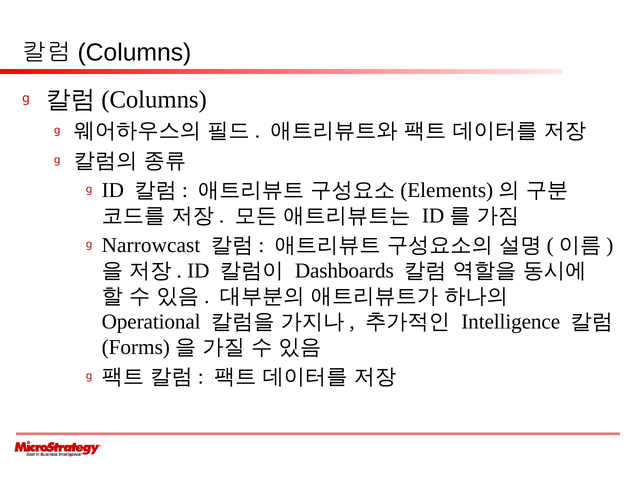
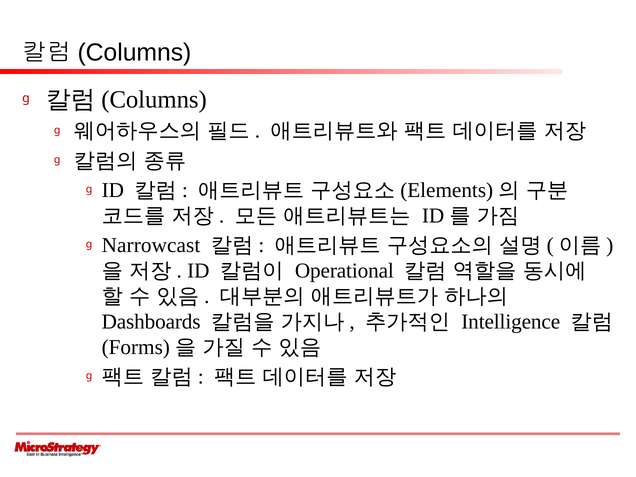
Dashboards: Dashboards -> Operational (344, 271)
Operational: Operational -> Dashboards (151, 322)
